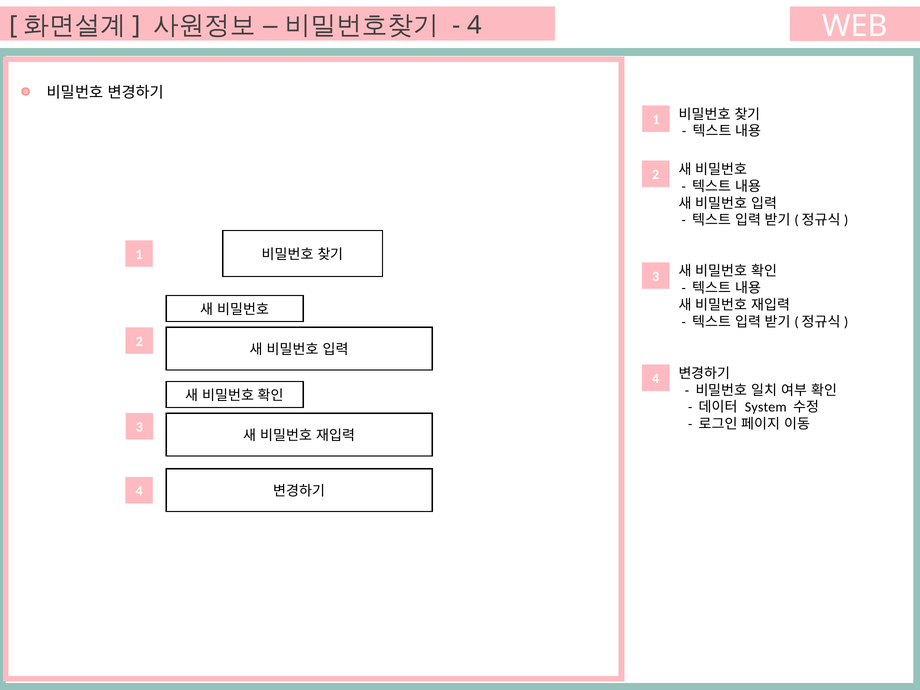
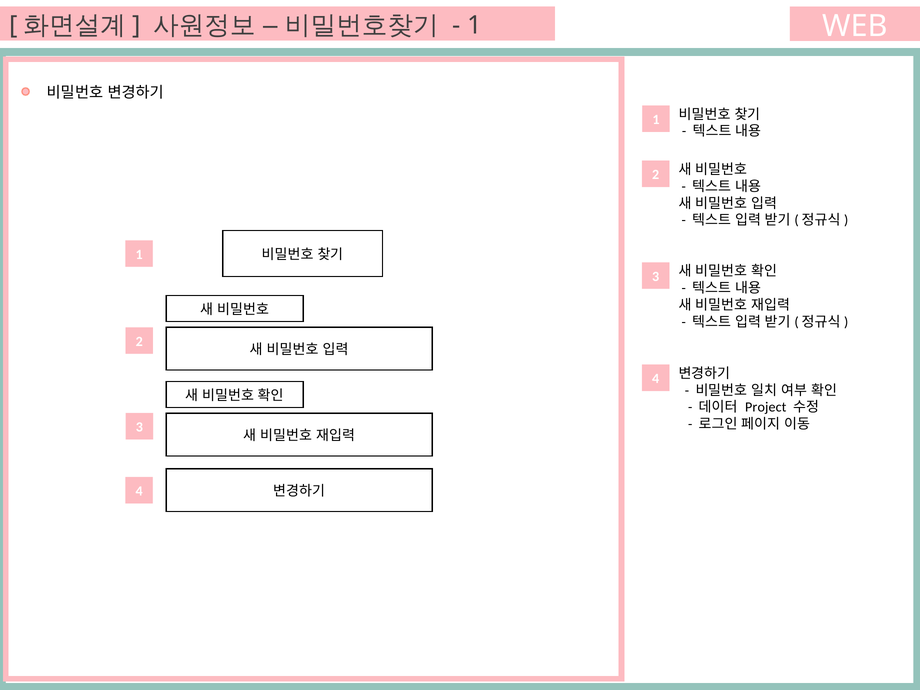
4: 4 -> 1 (475, 25)
System: System -> Project (766, 407)
